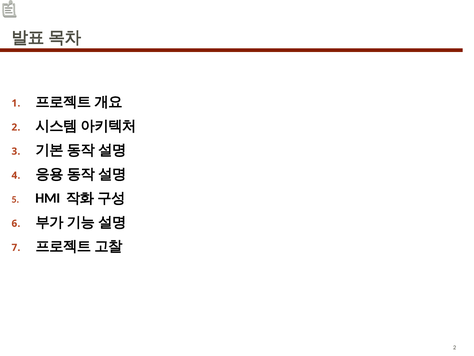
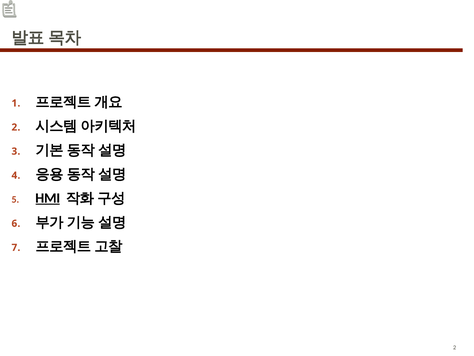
HMI underline: none -> present (48, 198)
